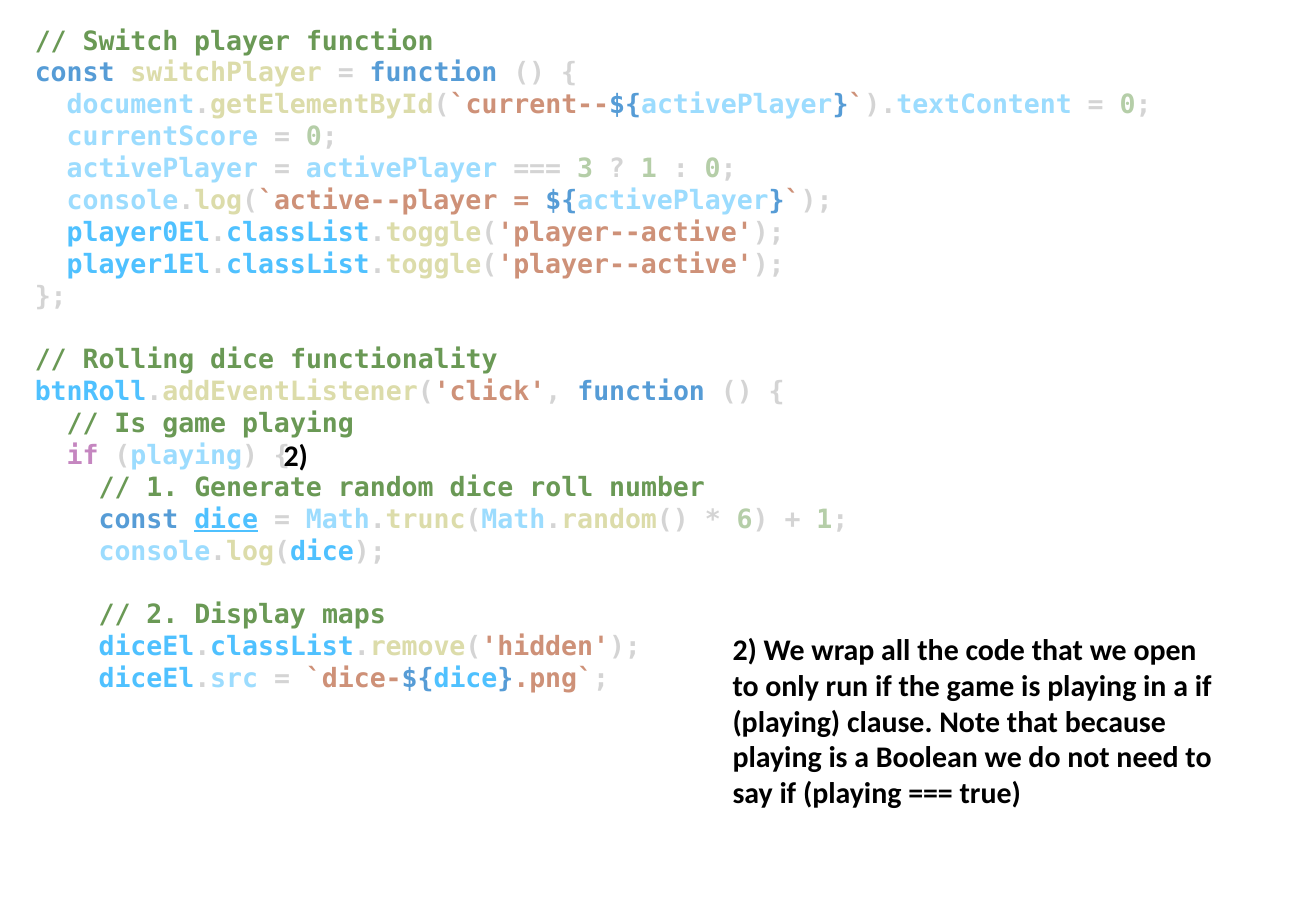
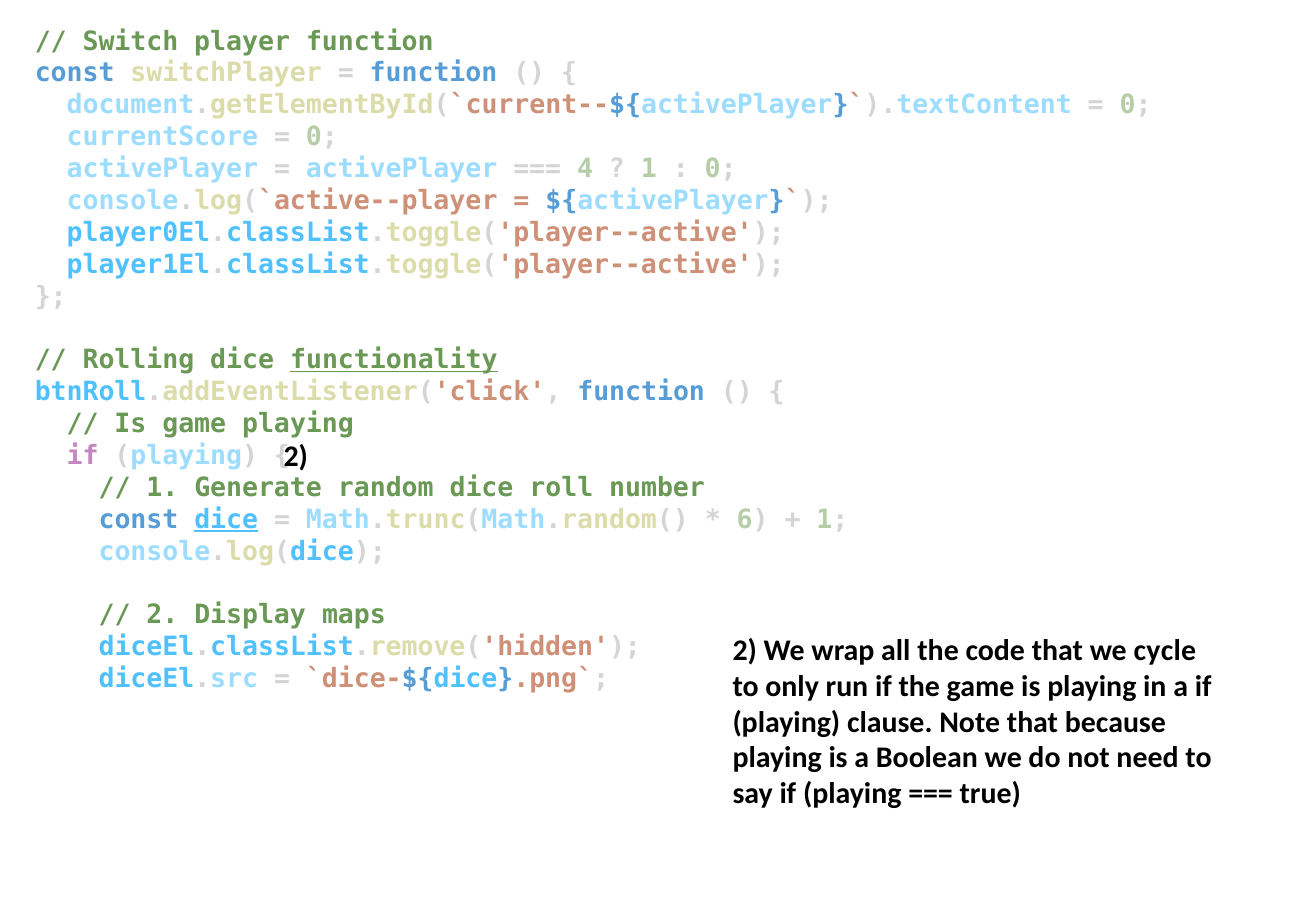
3: 3 -> 4 (585, 169)
functionality underline: none -> present (394, 360)
open: open -> cycle (1165, 651)
